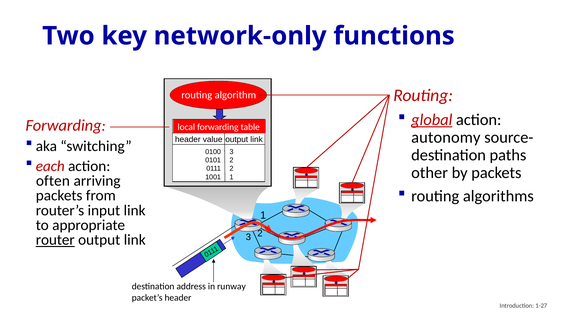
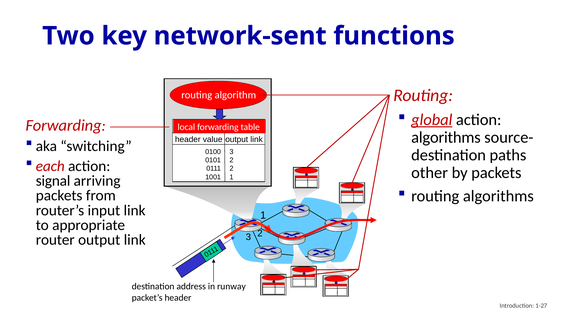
network-only: network-only -> network-sent (240, 36)
autonomy: autonomy -> algorithms (446, 137)
often: often -> signal (53, 181)
router underline: present -> none (55, 240)
